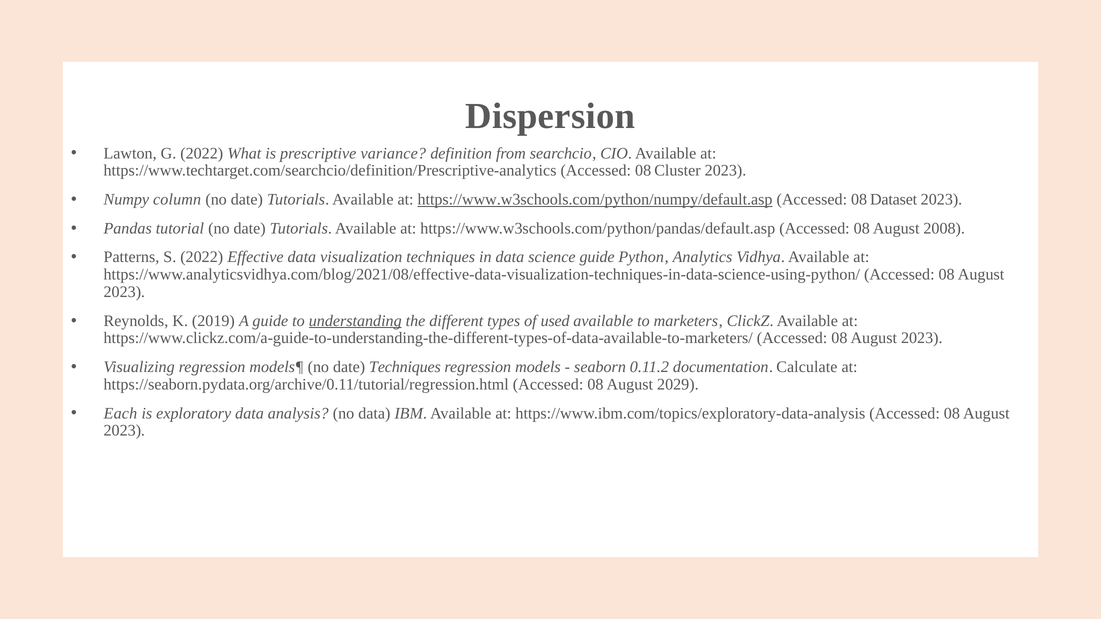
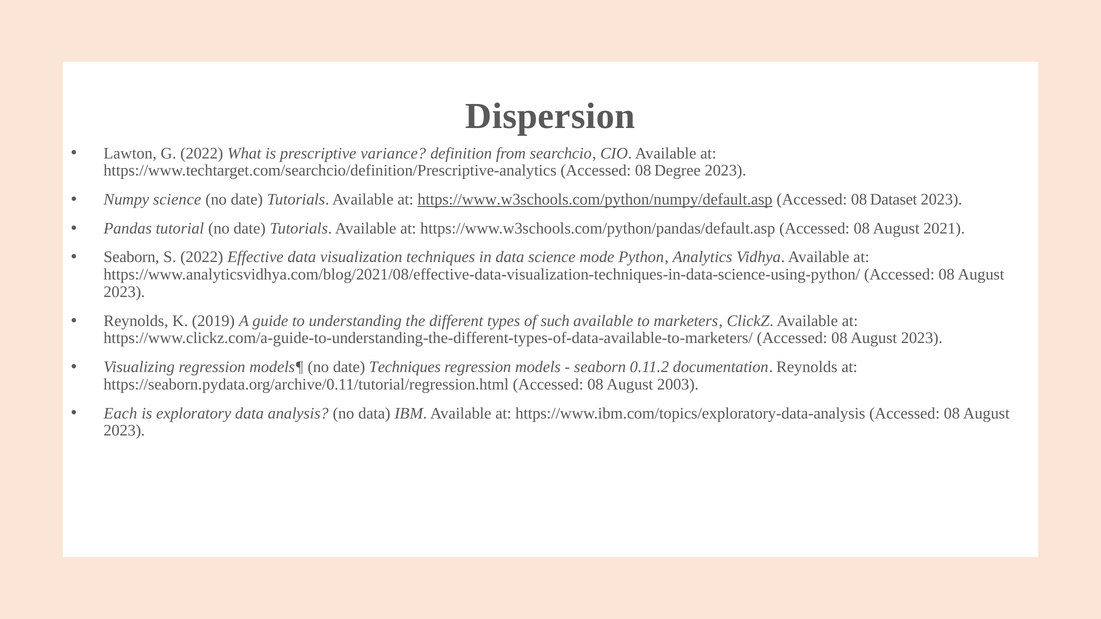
Cluster: Cluster -> Degree (677, 171)
Numpy column: column -> science (177, 200)
2008: 2008 -> 2021 (944, 228)
Patterns: Patterns -> Seaborn (131, 257)
science guide: guide -> mode (597, 257)
understanding underline: present -> none (355, 321)
used: used -> such (555, 321)
documentation Calculate: Calculate -> Reynolds (807, 367)
2029: 2029 -> 2003 (678, 385)
